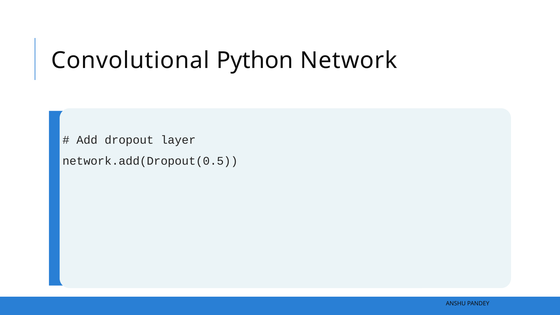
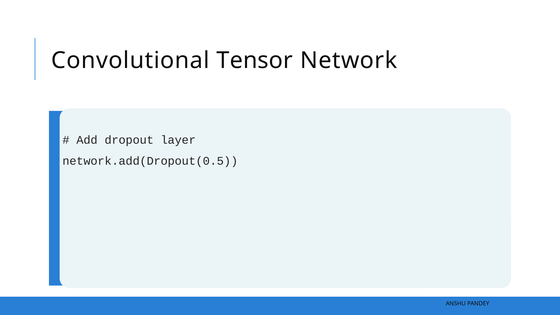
Python: Python -> Tensor (255, 60)
